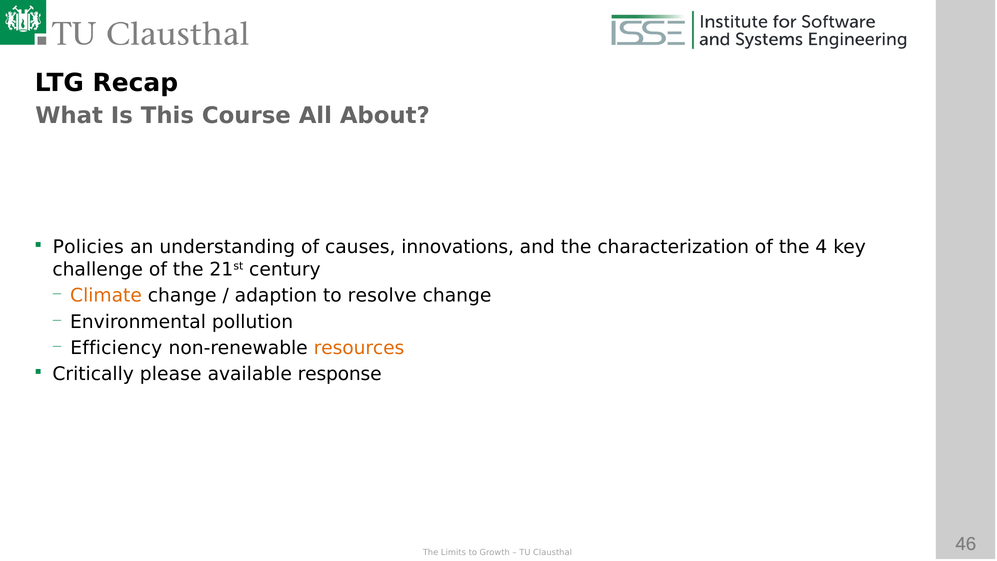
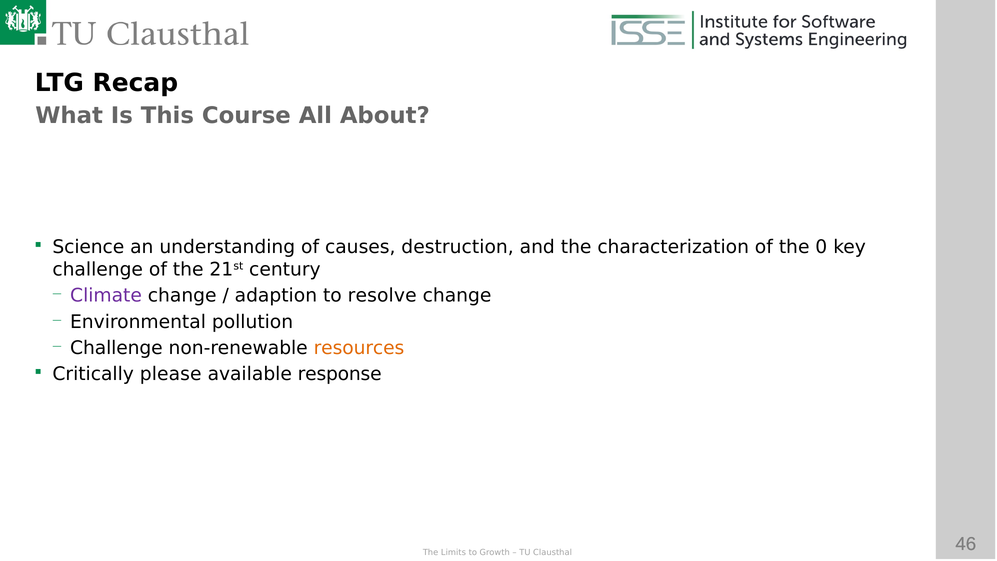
Policies: Policies -> Science (88, 247)
innovations: innovations -> destruction (458, 247)
4: 4 -> 0 (821, 247)
Climate colour: orange -> purple (106, 296)
Efficiency: Efficiency -> Challenge (116, 348)
